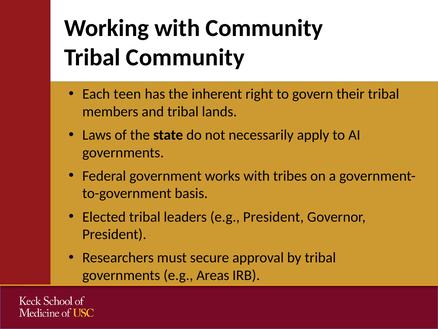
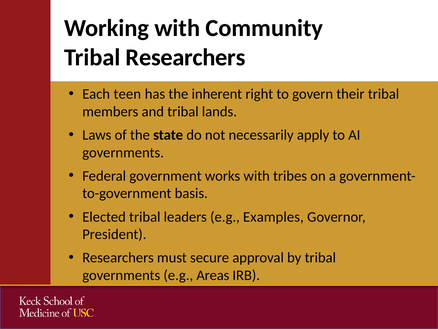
Tribal Community: Community -> Researchers (185, 57)
e.g President: President -> Examples (273, 217)
